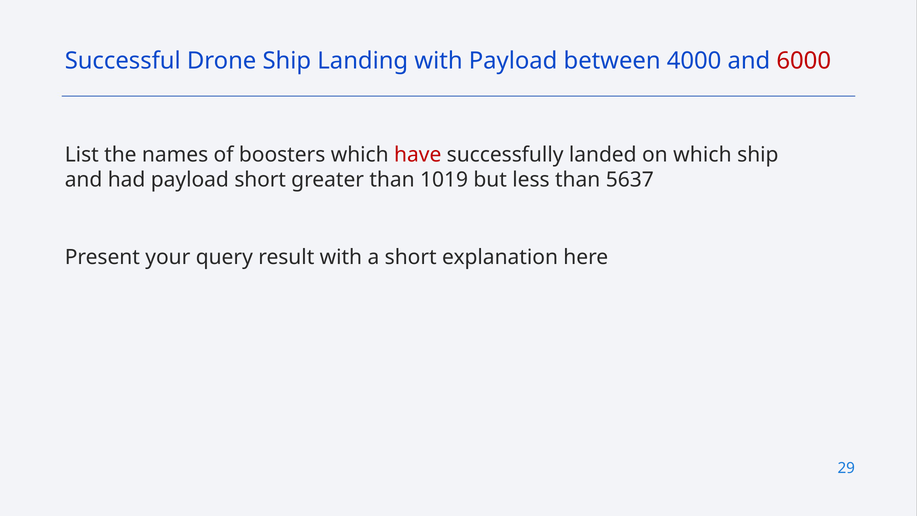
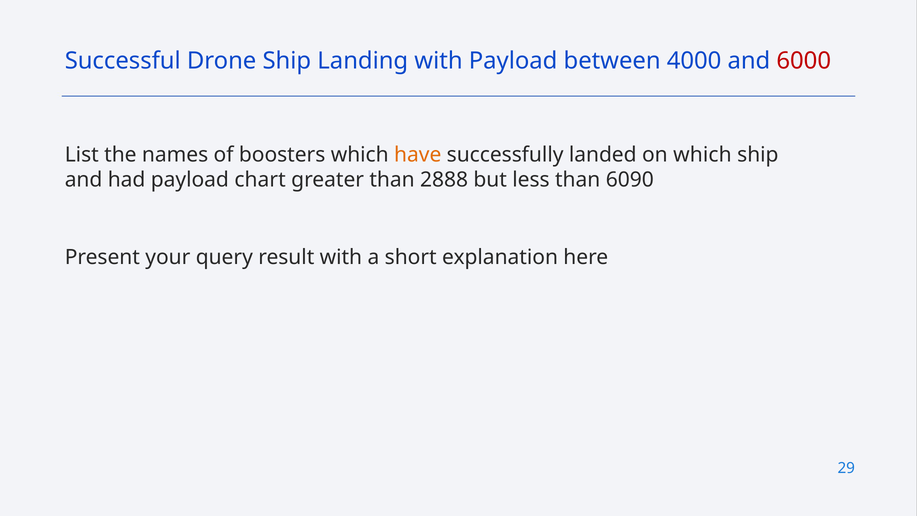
have colour: red -> orange (418, 155)
payload short: short -> chart (260, 180)
1019: 1019 -> 2888 (444, 180)
5637: 5637 -> 6090 (630, 180)
